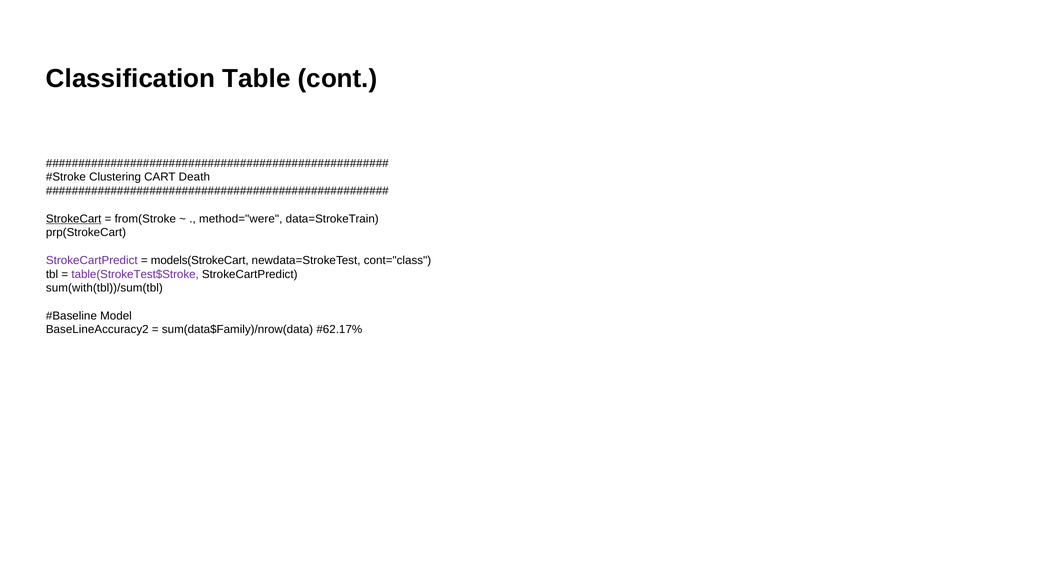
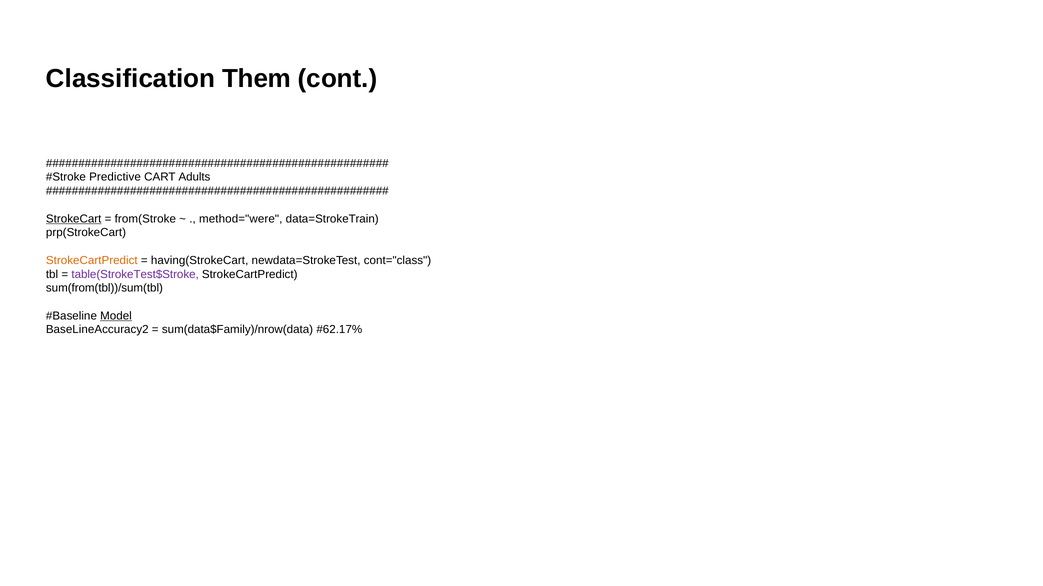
Table: Table -> Them (257, 79)
Clustering: Clustering -> Predictive (115, 177)
Death: Death -> Adults (194, 177)
StrokeCartPredict colour: purple -> orange (92, 261)
models(StrokeCart: models(StrokeCart -> having(StrokeCart (200, 261)
sum(with(tbl))/sum(tbl: sum(with(tbl))/sum(tbl -> sum(from(tbl))/sum(tbl (104, 288)
Model underline: none -> present (116, 316)
